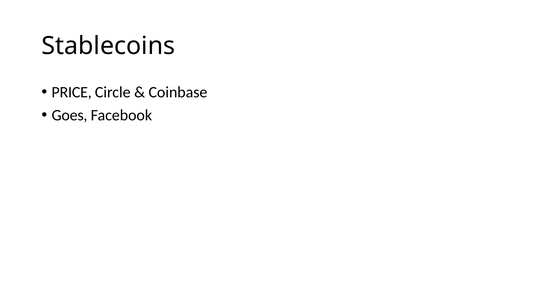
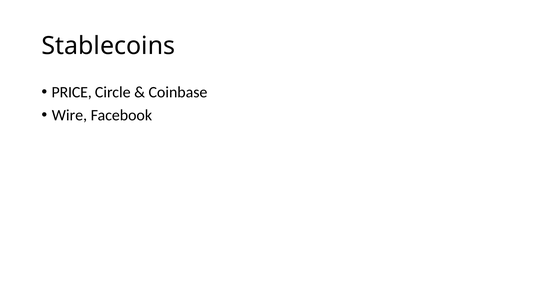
Goes: Goes -> Wire (69, 115)
